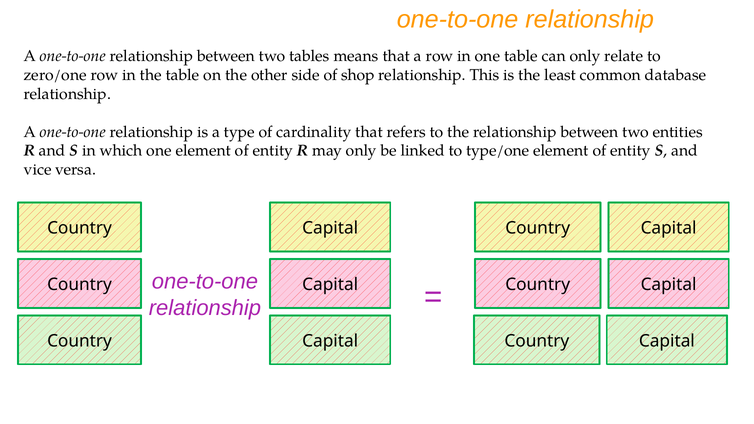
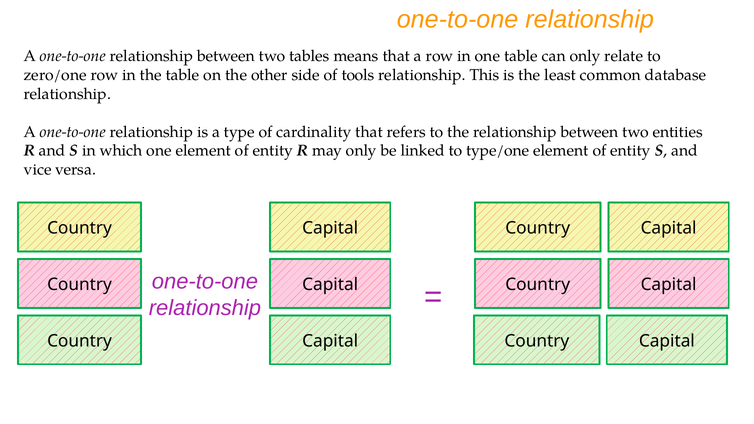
shop: shop -> tools (358, 75)
